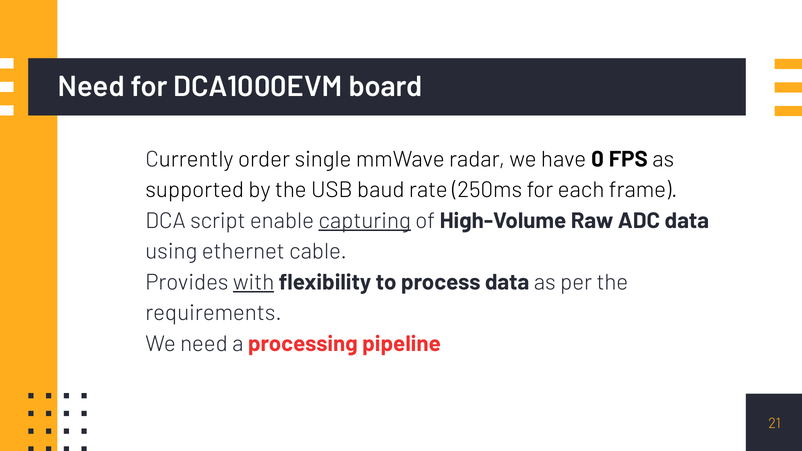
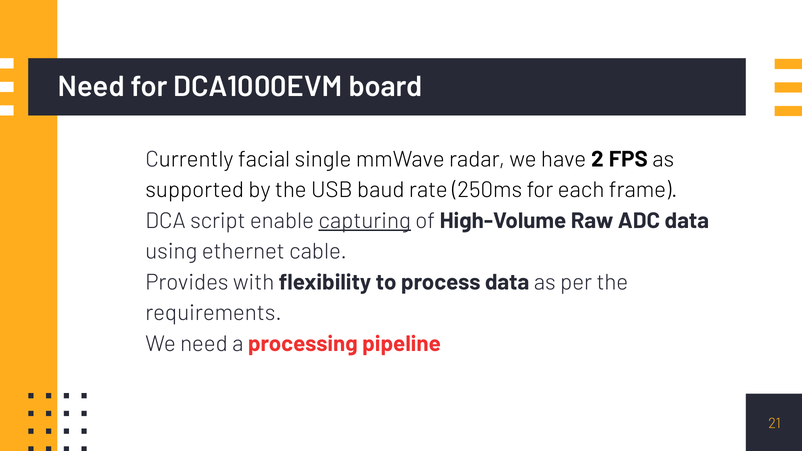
order: order -> facial (264, 159)
0: 0 -> 2 (597, 159)
with underline: present -> none (254, 282)
